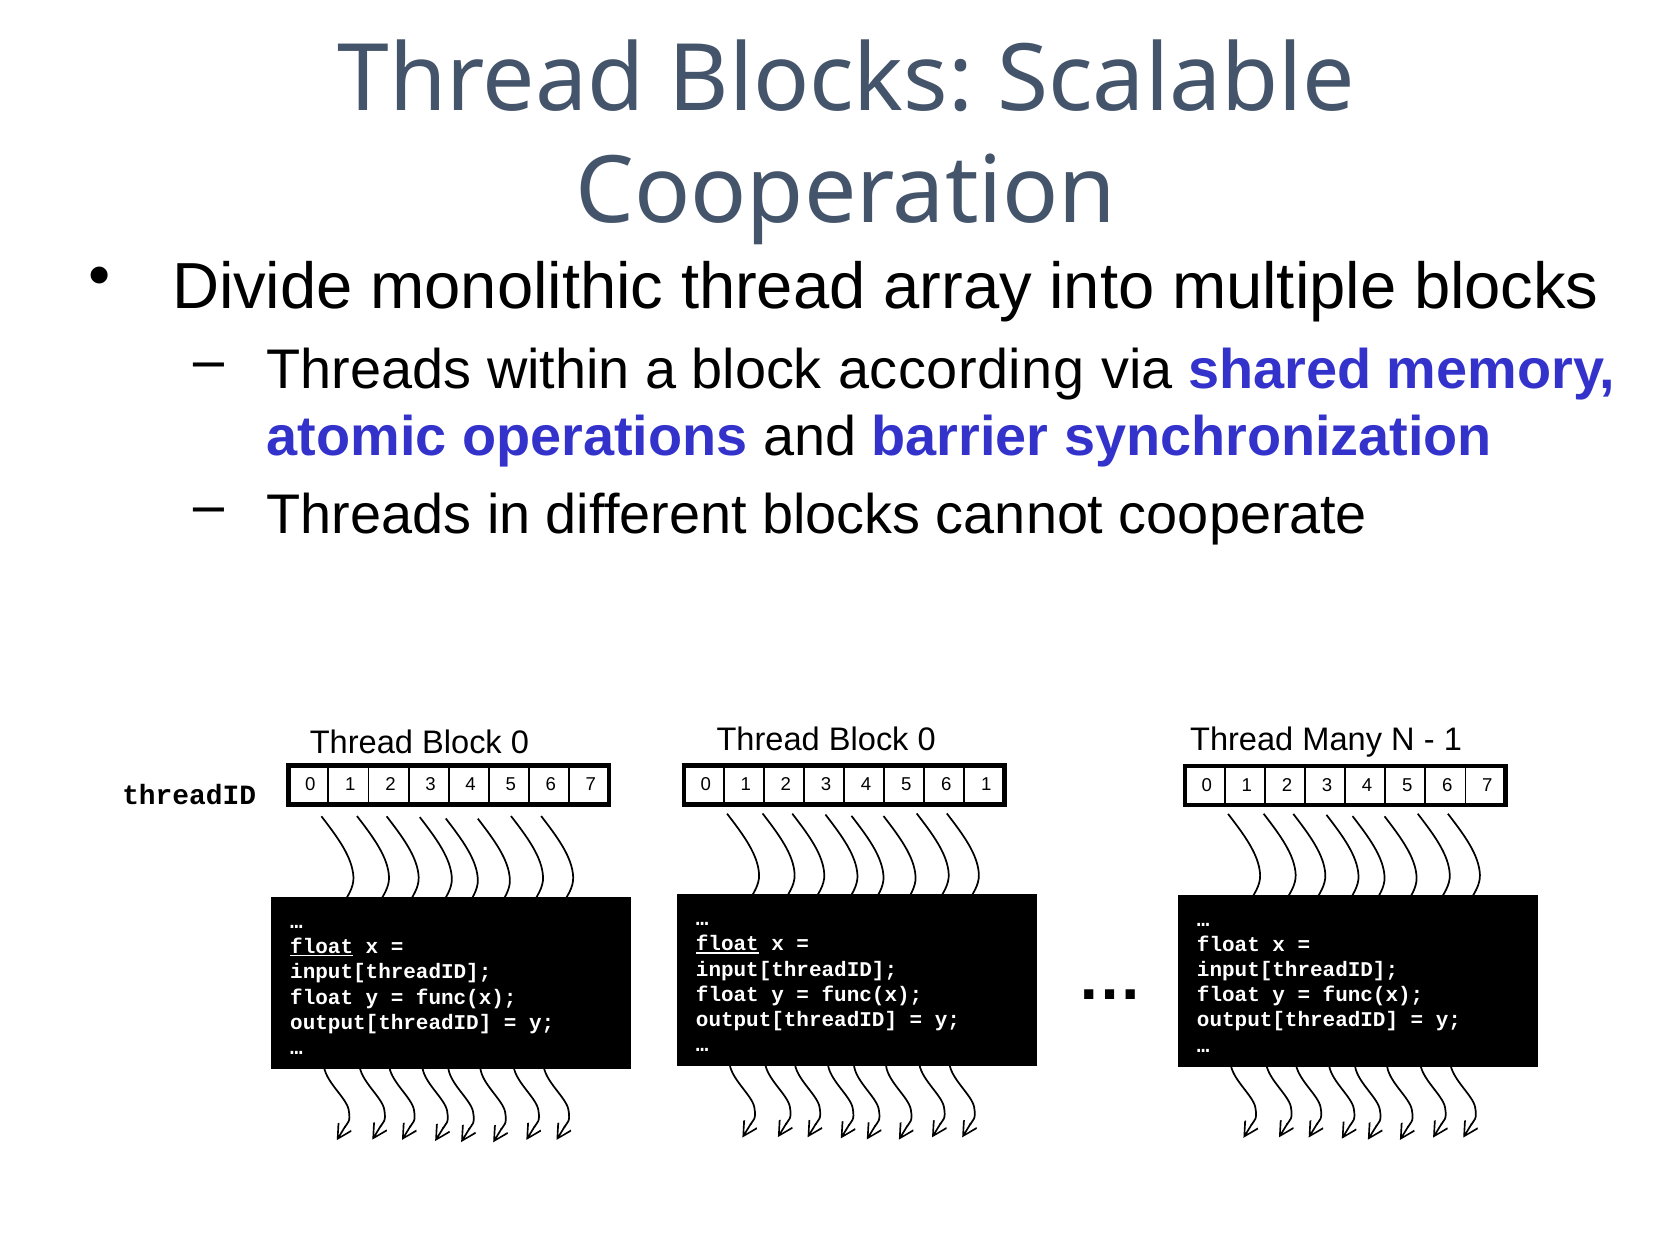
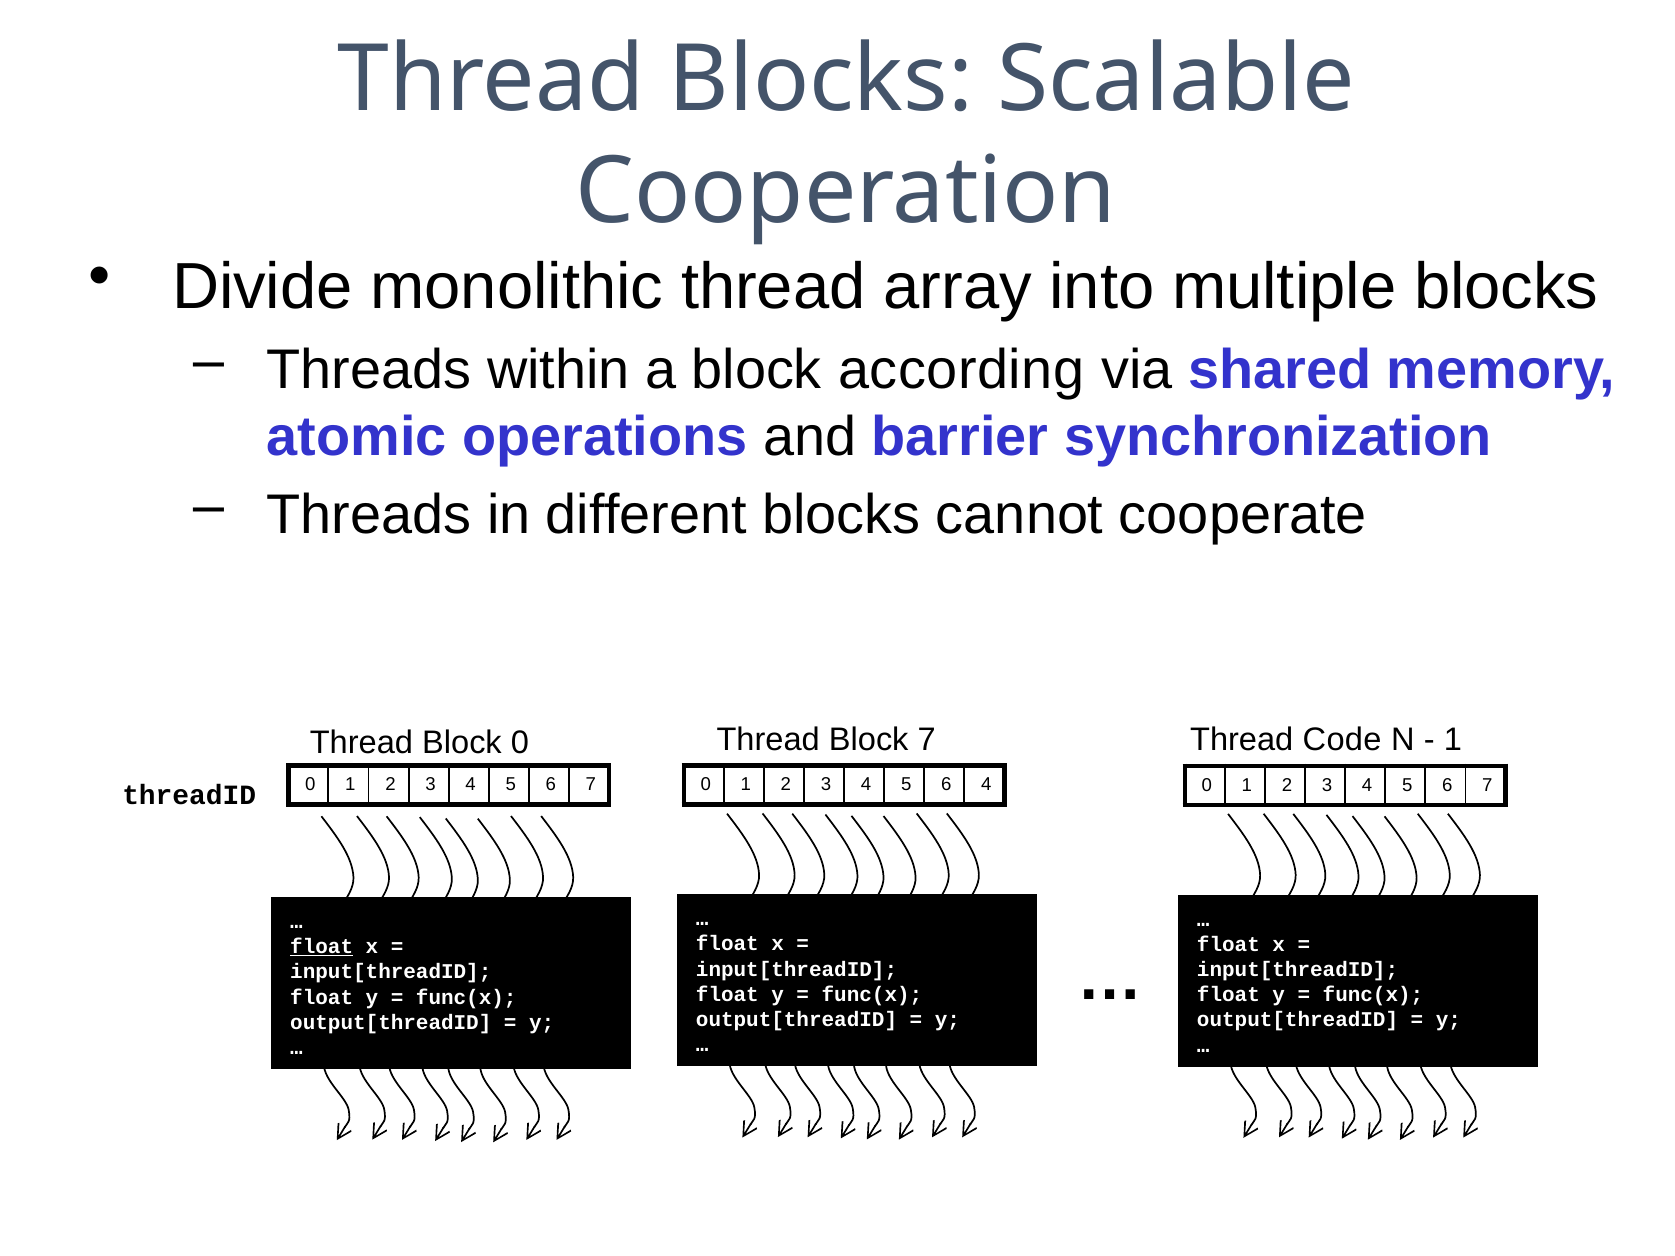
0: 0 -> 7 (927, 740)
Many: Many -> Code (1342, 740)
6 1: 1 -> 4 (986, 785)
float underline: present -> none (727, 944)
